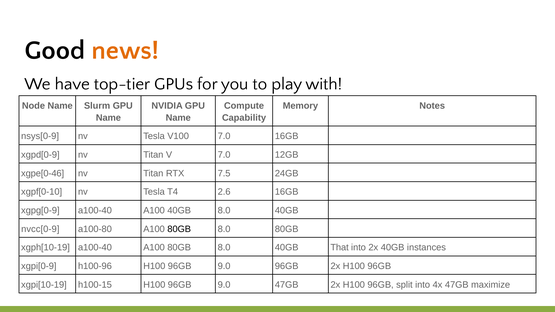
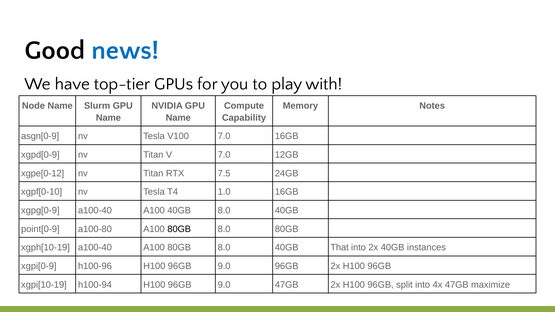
news colour: orange -> blue (125, 50)
nsys[0-9: nsys[0-9 -> asgn[0-9 (40, 136)
xgpe[0-46: xgpe[0-46 -> xgpe[0-12 (43, 173)
2.6: 2.6 -> 1.0 (224, 192)
nvcc[0-9: nvcc[0-9 -> point[0-9 (40, 229)
h100-15: h100-15 -> h100-94 (95, 285)
